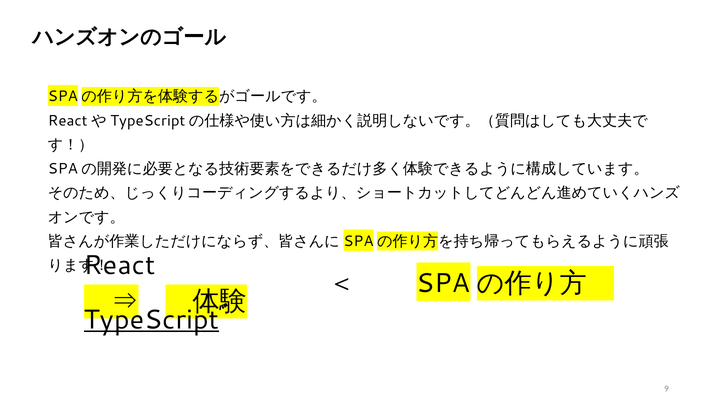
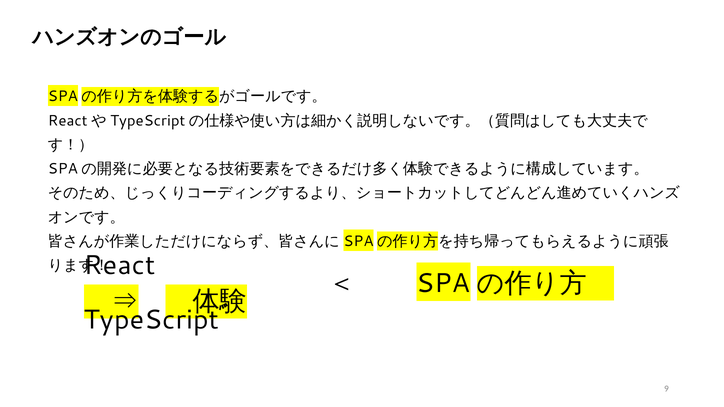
TypeScript underline: present -> none (151, 320)
